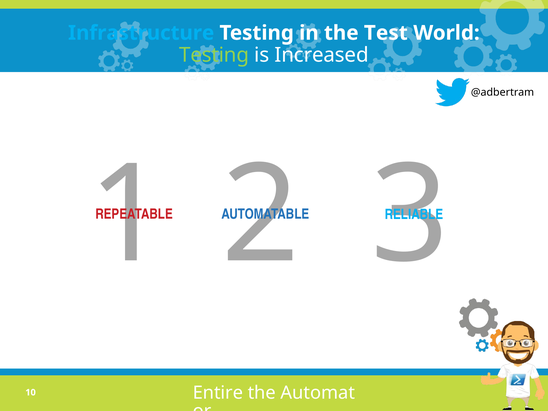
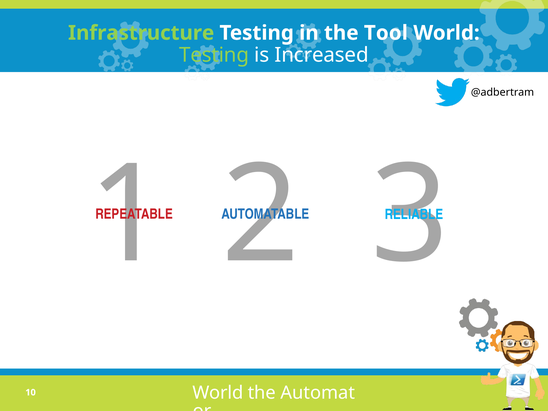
Infrastructure colour: light blue -> light green (141, 33)
Test: Test -> Tool (386, 33)
Entire: Entire -> World (218, 393)
